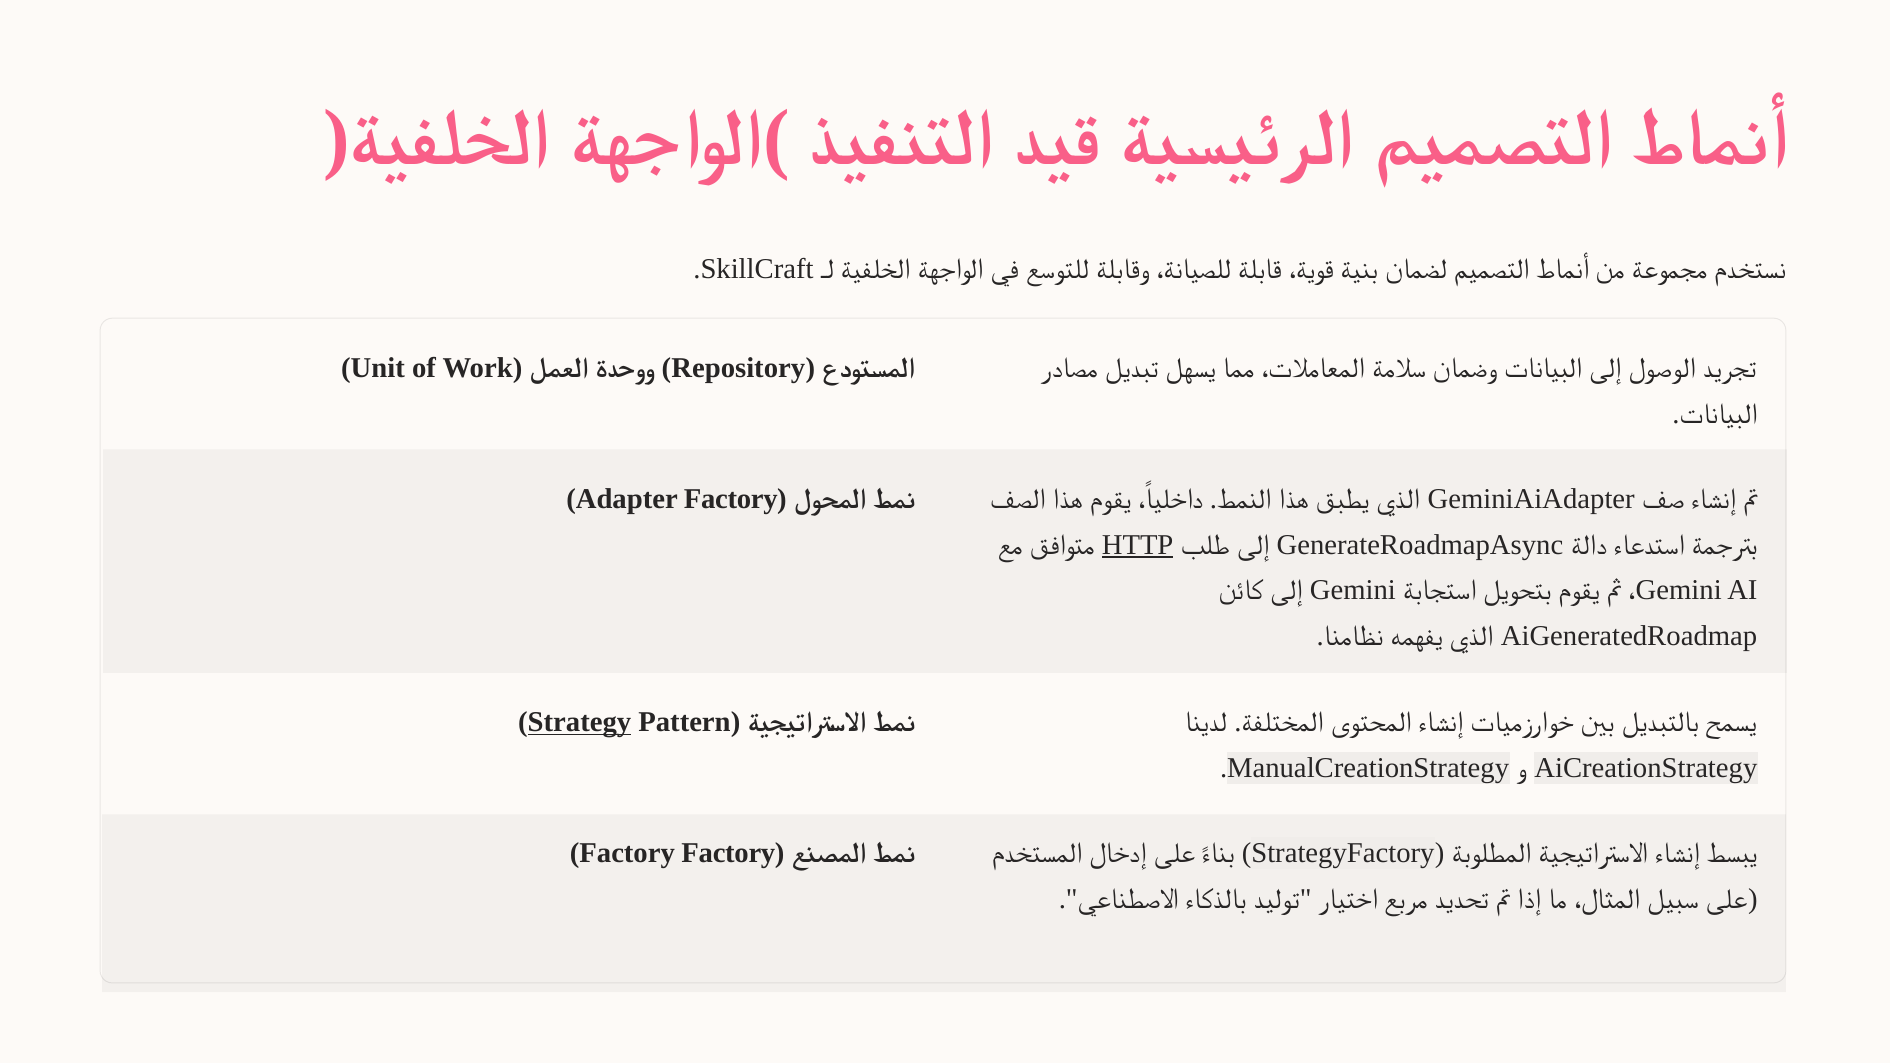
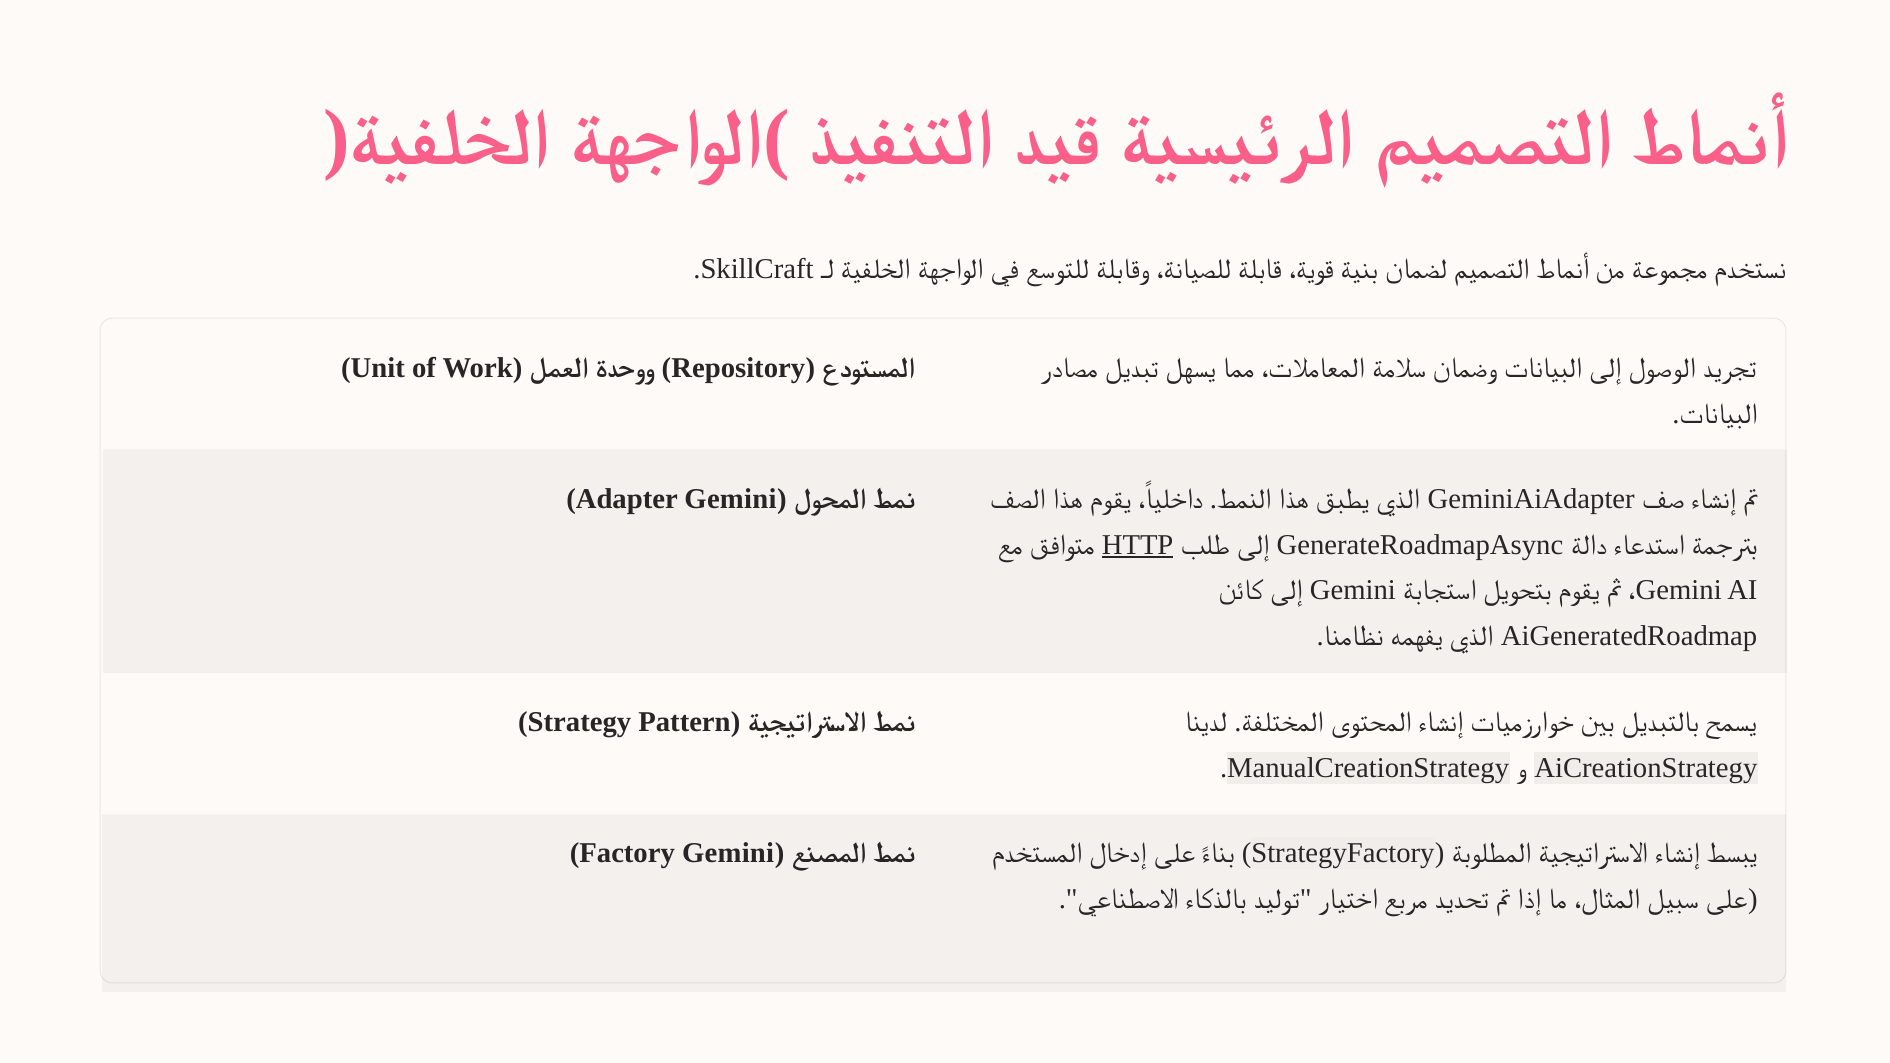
Adapter Factory: Factory -> Gemini (730, 499)
Strategy underline: present -> none (579, 722)
Factory Factory: Factory -> Gemini (728, 853)
